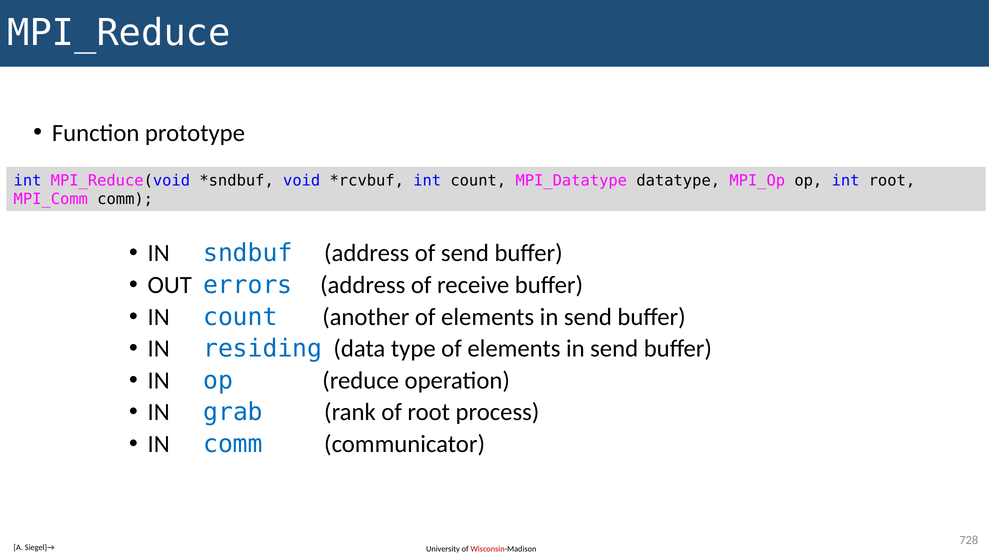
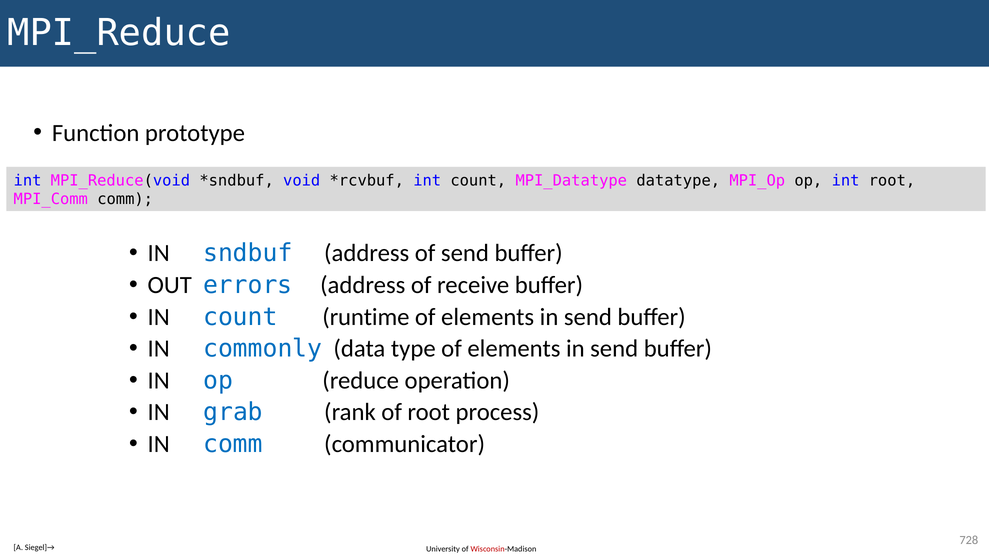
another: another -> runtime (366, 317)
residing: residing -> commonly (263, 349)
